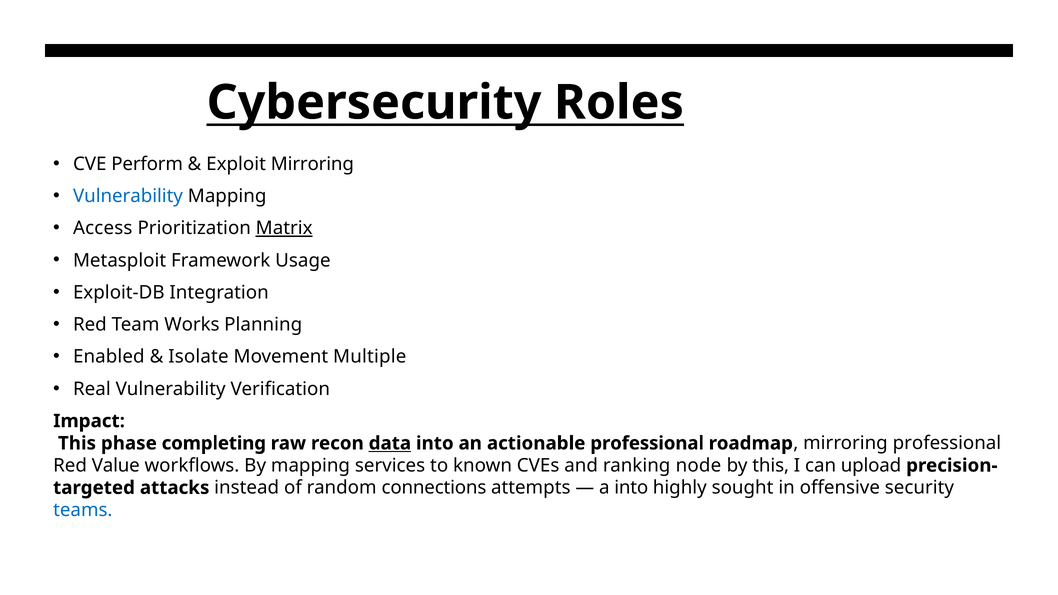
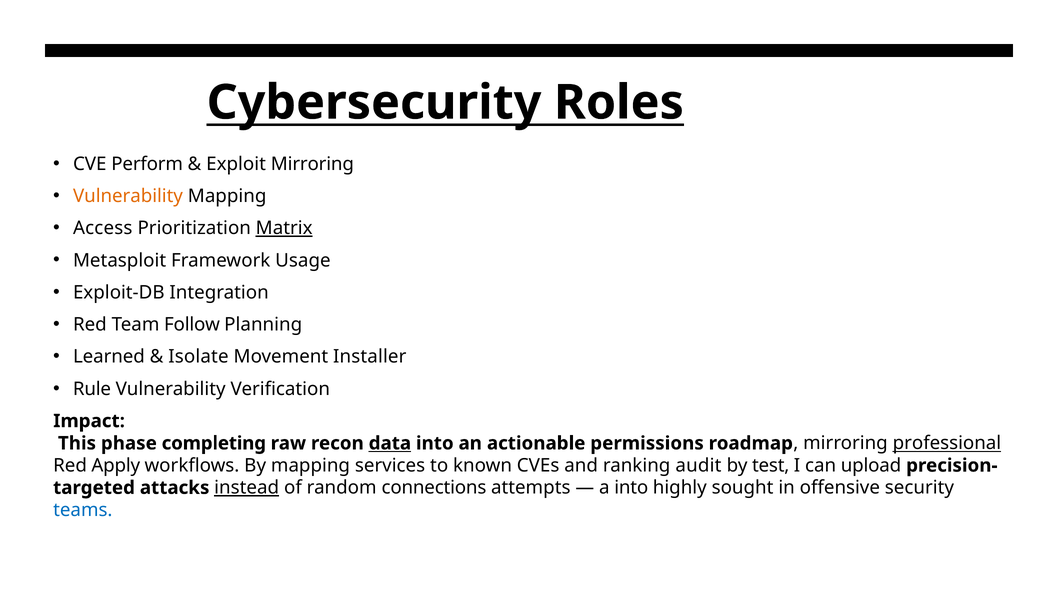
Vulnerability colour: blue -> orange (128, 196)
Works: Works -> Follow (192, 325)
Enabled: Enabled -> Learned (109, 357)
Multiple: Multiple -> Installer (370, 357)
Real: Real -> Rule (92, 389)
actionable professional: professional -> permissions (647, 443)
professional underline: none -> present (947, 443)
Value: Value -> Apply (116, 466)
node: node -> audit (698, 466)
by this: this -> test (771, 466)
instead underline: none -> present (247, 488)
